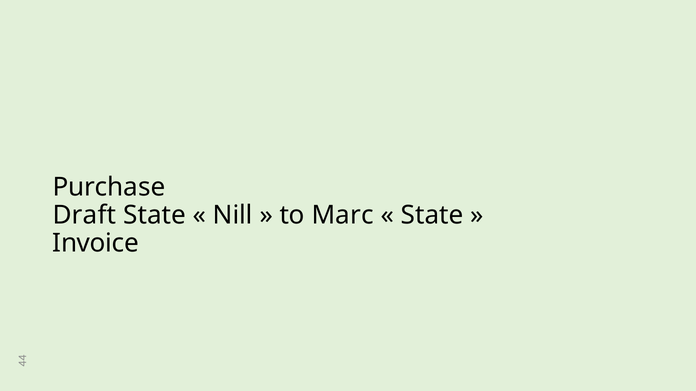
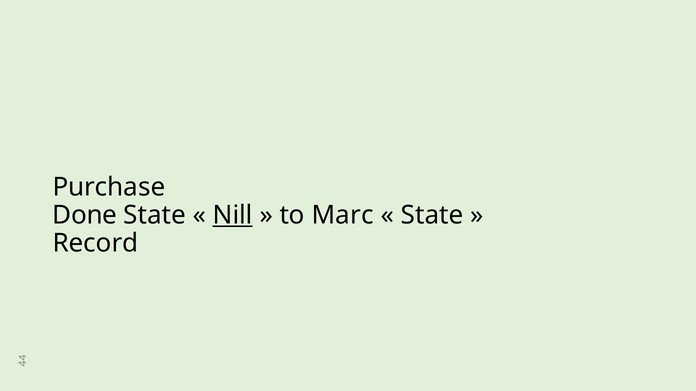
Draft: Draft -> Done (85, 215)
Nill underline: none -> present (233, 215)
Invoice: Invoice -> Record (96, 244)
